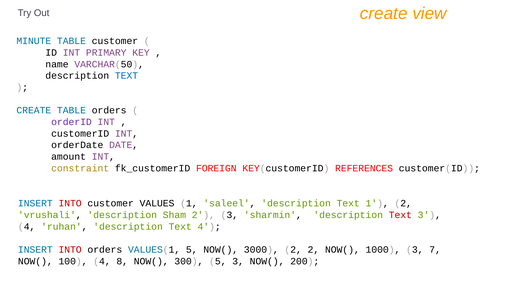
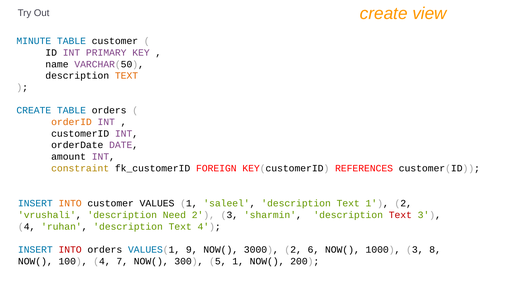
TEXT colour: blue -> orange (127, 76)
orderID colour: purple -> orange (71, 122)
INTO colour: red -> orange (70, 204)
Sham: Sham -> Need (174, 216)
VALUES(1 5: 5 -> 9 (192, 250)
2 2: 2 -> 6 (313, 250)
7: 7 -> 8 (435, 250)
8: 8 -> 7 (122, 262)
5 3: 3 -> 1 (238, 262)
